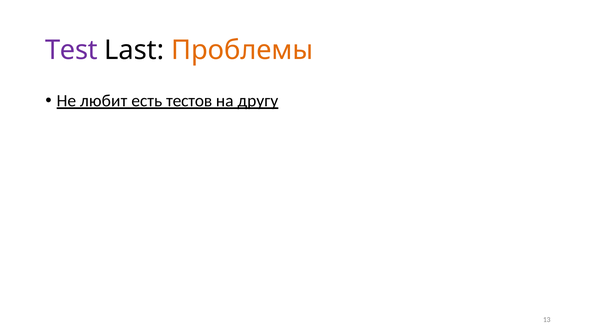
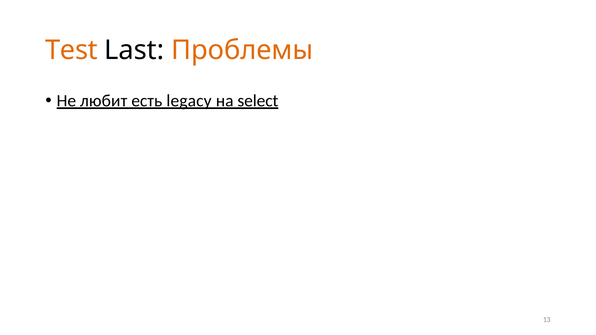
Test colour: purple -> orange (71, 50)
тестов: тестов -> legacy (189, 101)
другу: другу -> select (258, 101)
